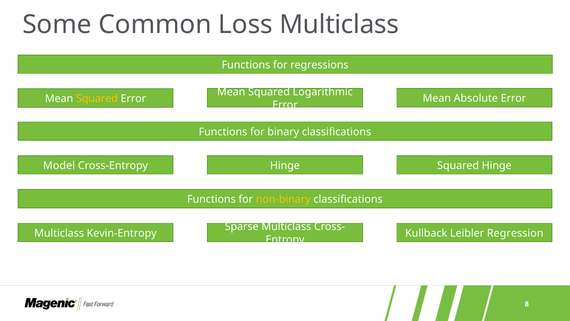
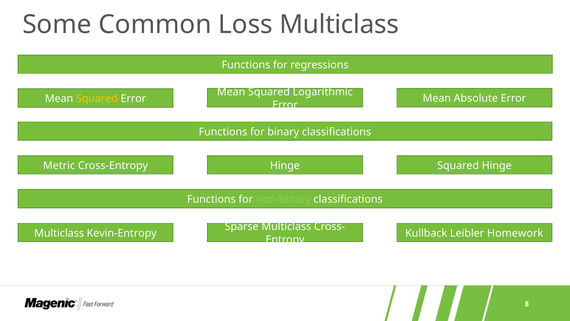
Model: Model -> Metric (59, 165)
non-binary colour: yellow -> light green (283, 199)
Regression: Regression -> Homework (515, 233)
